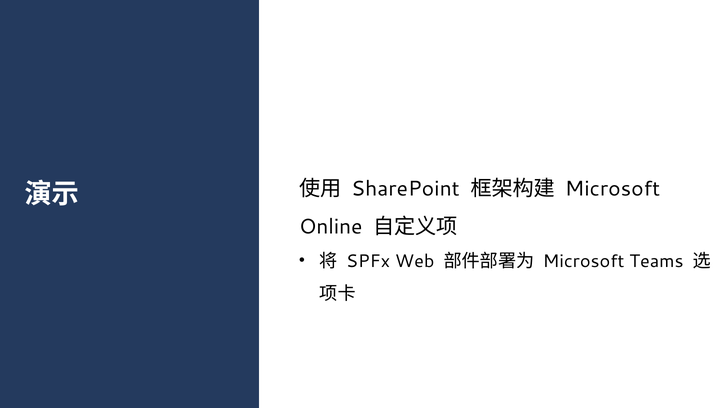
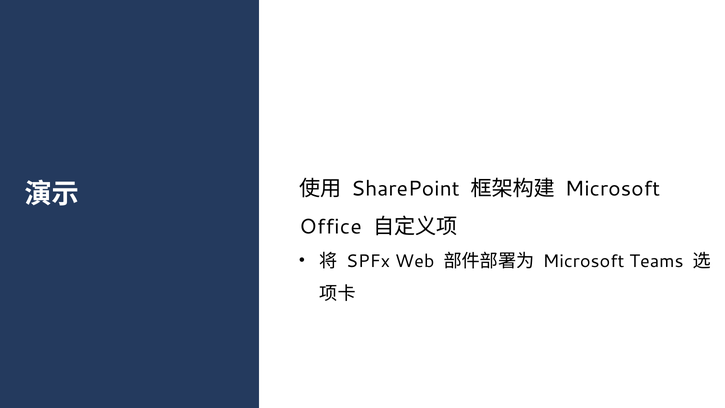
Online: Online -> Office (331, 227)
